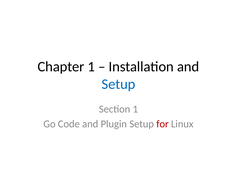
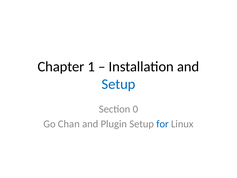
Section 1: 1 -> 0 (135, 109)
Code: Code -> Chan (69, 124)
for colour: red -> blue (163, 124)
